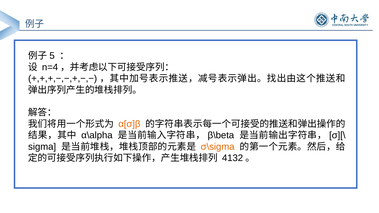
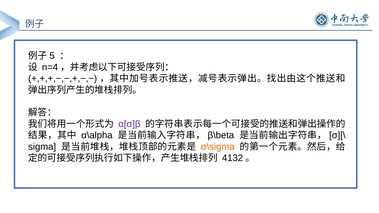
α[σ]β colour: orange -> purple (129, 124)
